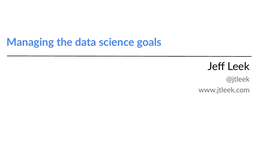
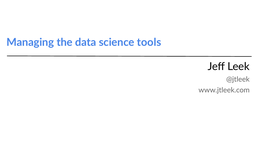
goals: goals -> tools (149, 42)
